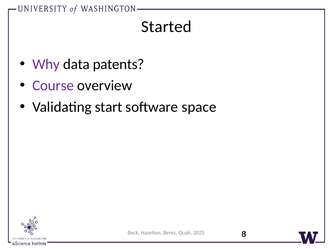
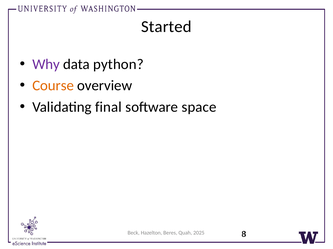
patents: patents -> python (118, 64)
Course colour: purple -> orange (53, 86)
start: start -> final (108, 107)
